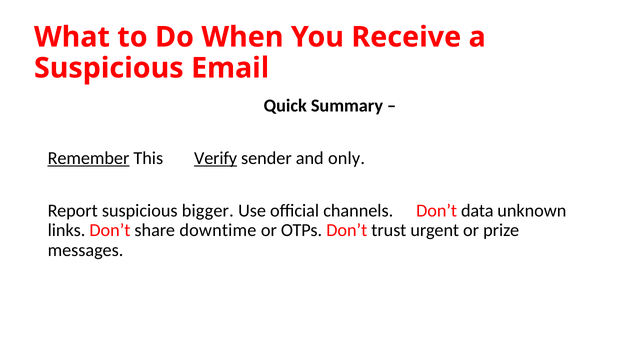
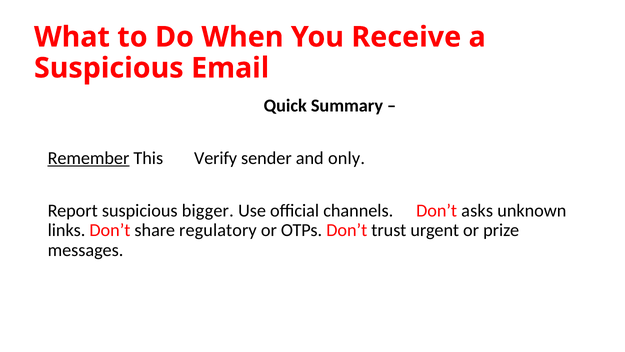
Verify underline: present -> none (216, 158)
data: data -> asks (477, 210)
downtime: downtime -> regulatory (218, 230)
